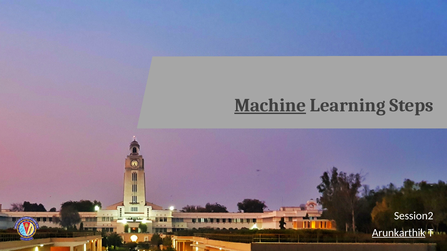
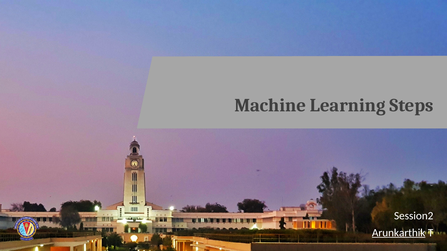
Machine underline: present -> none (270, 105)
